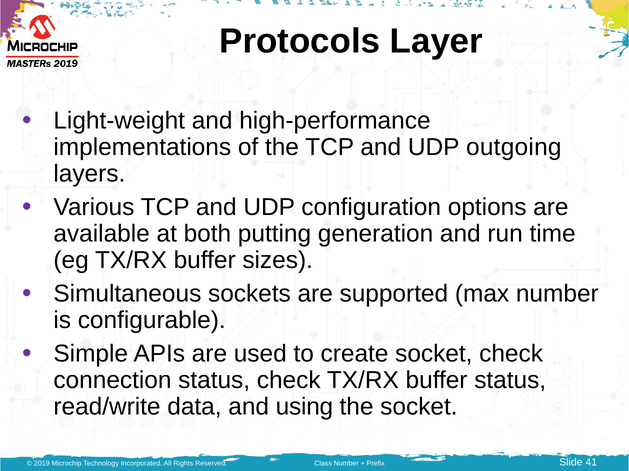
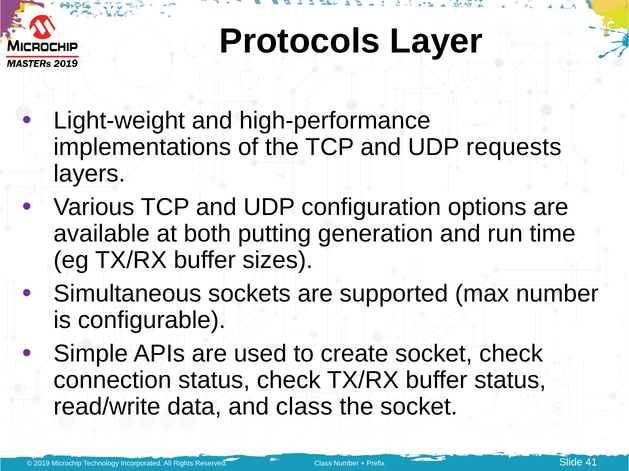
outgoing: outgoing -> requests (514, 147)
and using: using -> class (304, 407)
